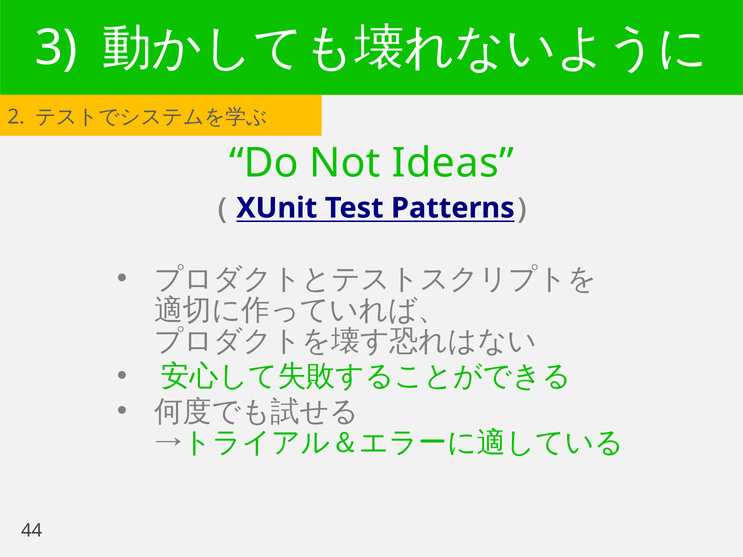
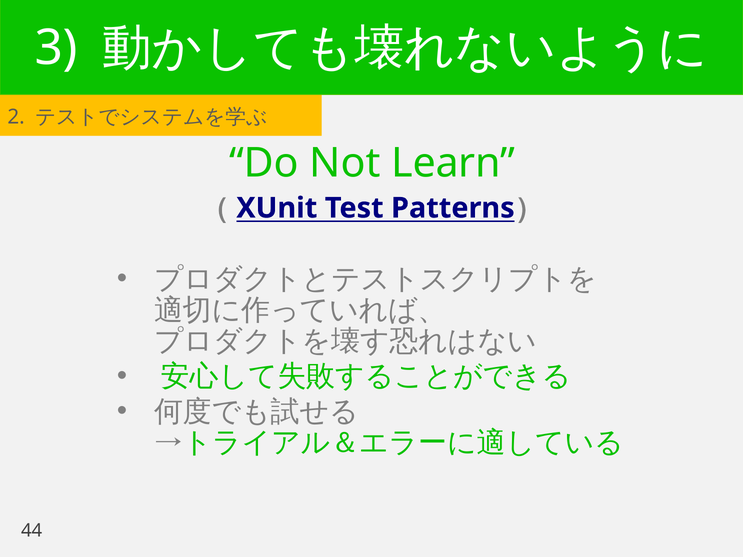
Ideas: Ideas -> Learn (453, 163)
